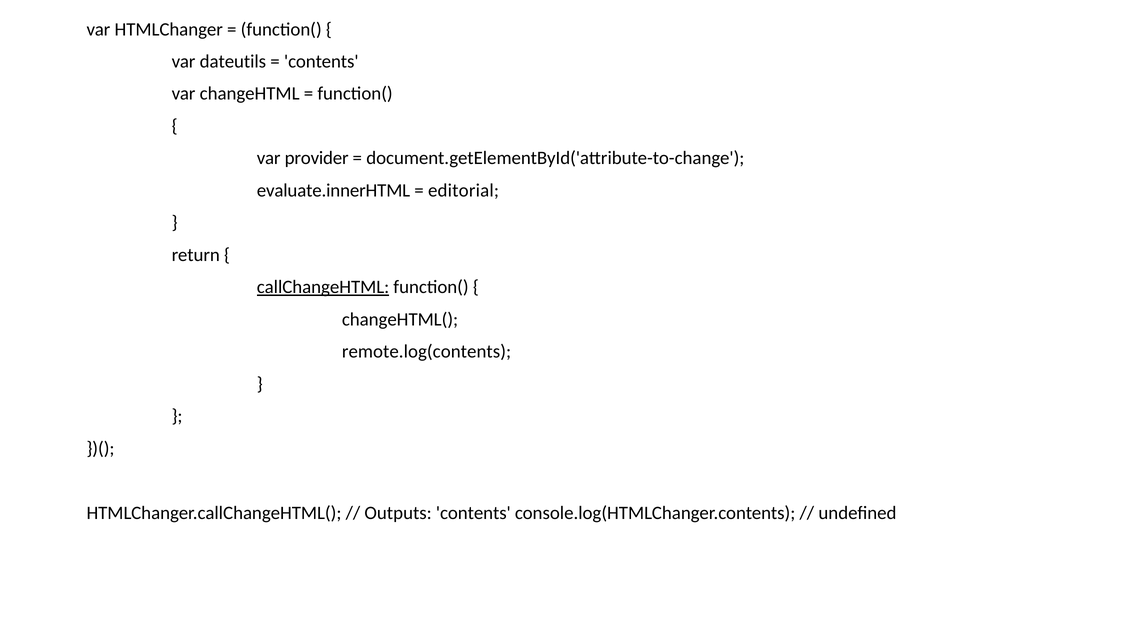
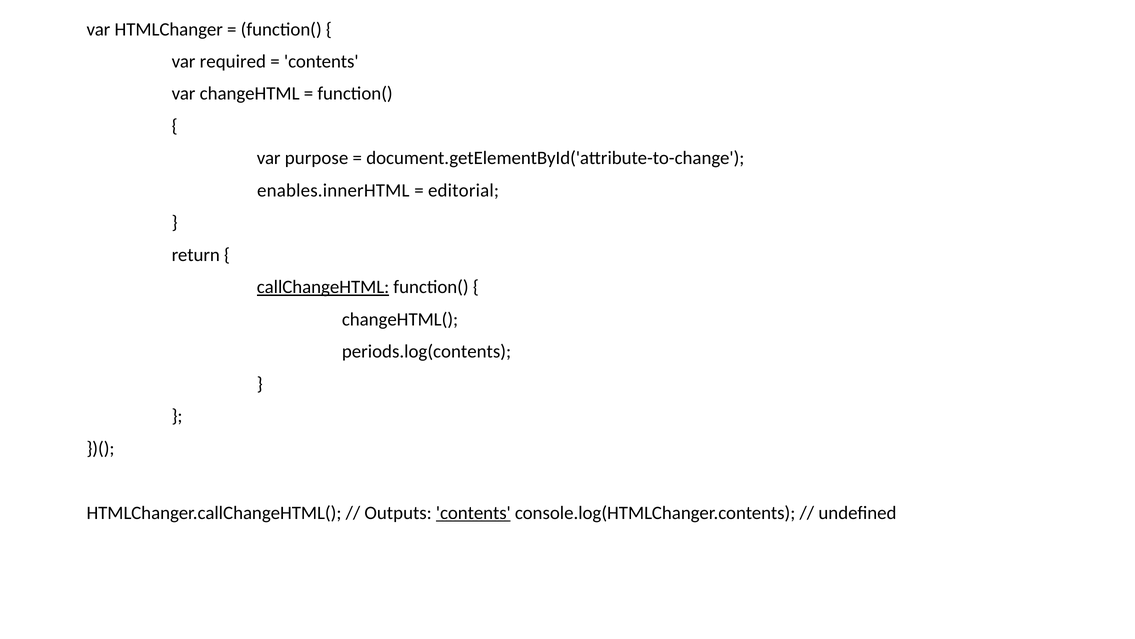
dateutils: dateutils -> required (233, 61)
provider: provider -> purpose (317, 158)
evaluate.innerHTML: evaluate.innerHTML -> enables.innerHTML (333, 190)
remote.log(contents: remote.log(contents -> periods.log(contents (427, 351)
contents underline: none -> present (473, 512)
